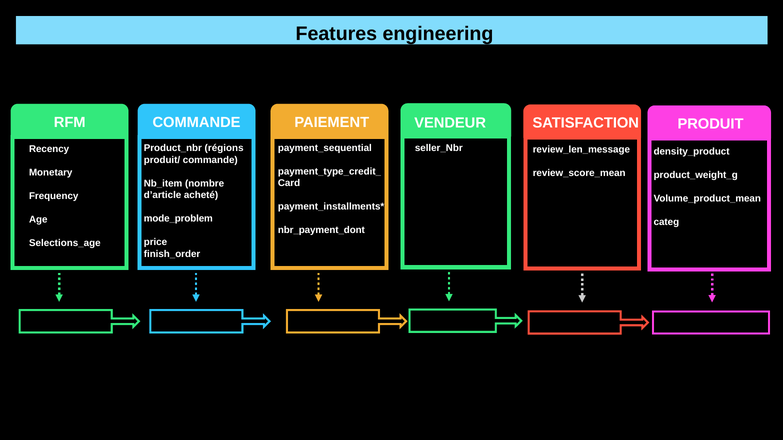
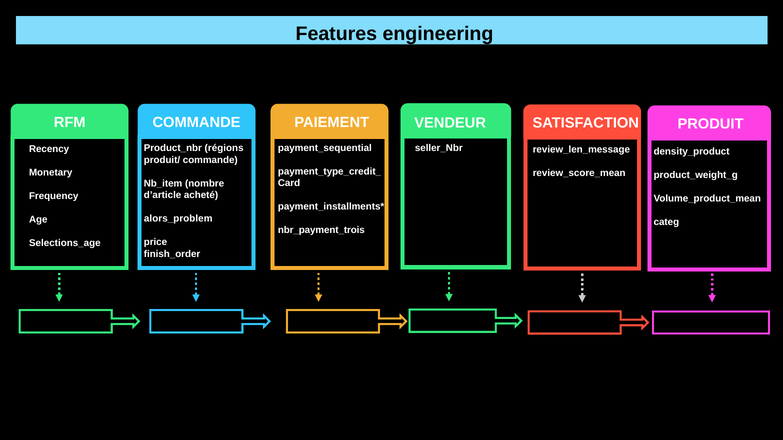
mode_problem: mode_problem -> alors_problem (178, 219)
nbr_payment_dont: nbr_payment_dont -> nbr_payment_trois (321, 230)
